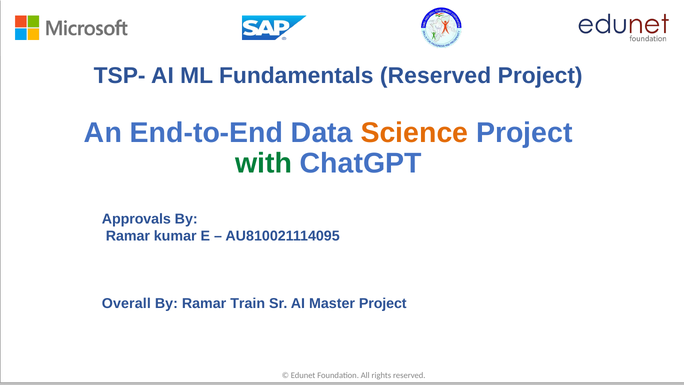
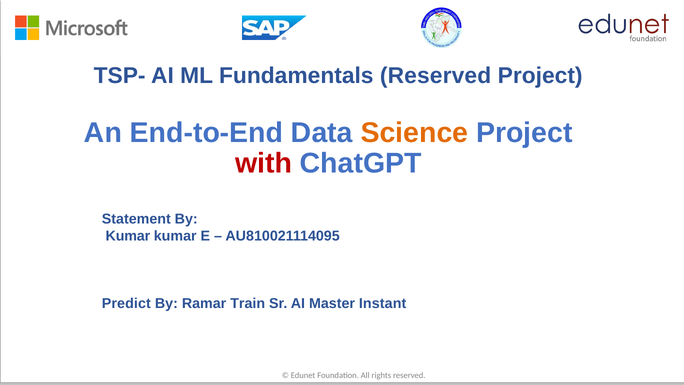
with colour: green -> red (264, 163)
Approvals: Approvals -> Statement (136, 219)
Ramar: Ramar -> Kumar (128, 236)
Overall: Overall -> Predict (126, 304)
Master Project: Project -> Instant (383, 304)
